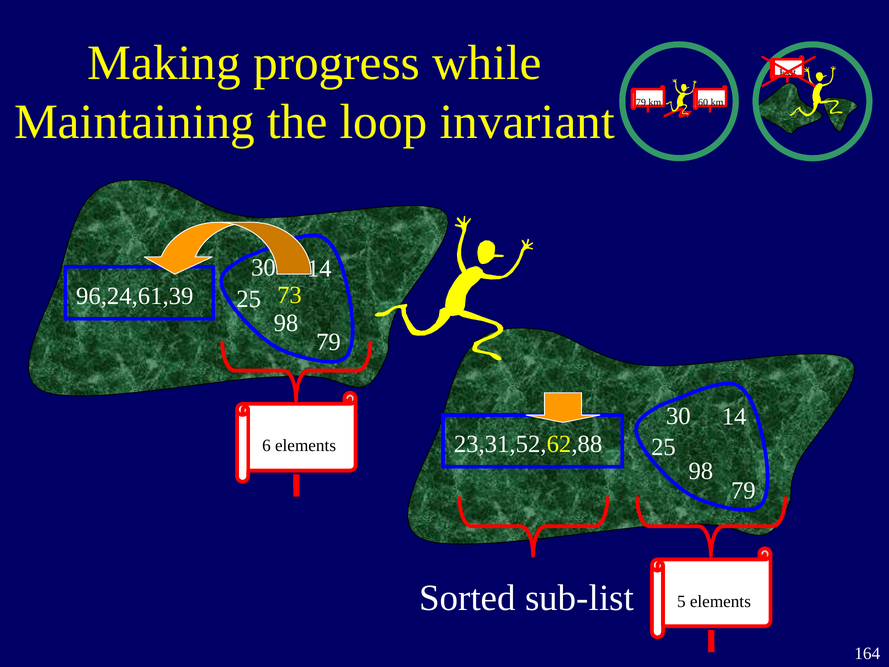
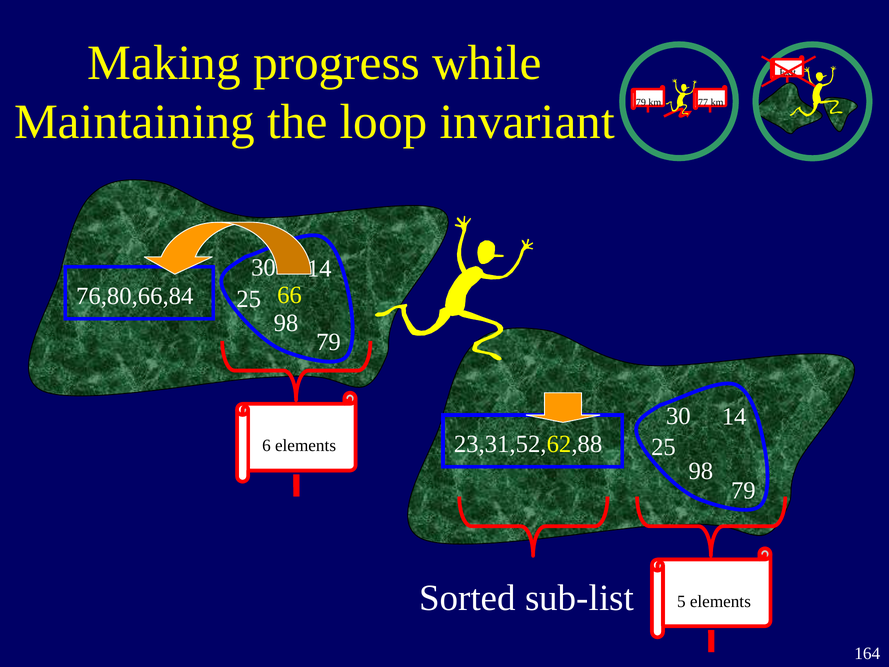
60: 60 -> 77 (703, 103)
96,24,61,39: 96,24,61,39 -> 76,80,66,84 (135, 296)
73: 73 -> 66 (290, 295)
